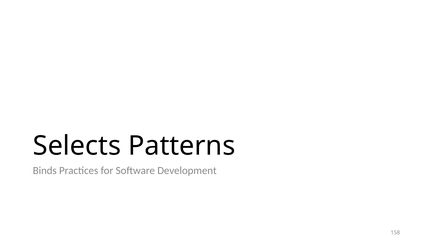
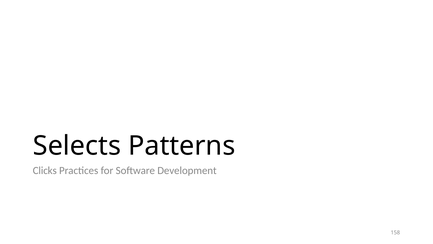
Binds: Binds -> Clicks (45, 170)
